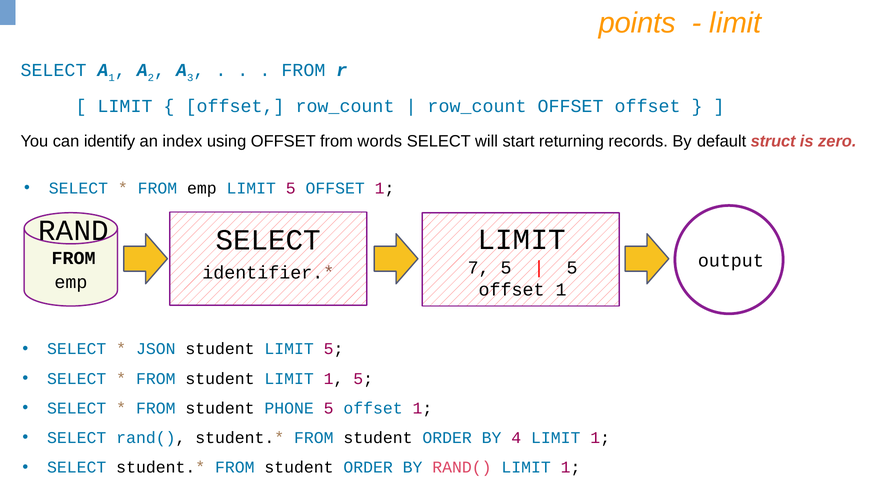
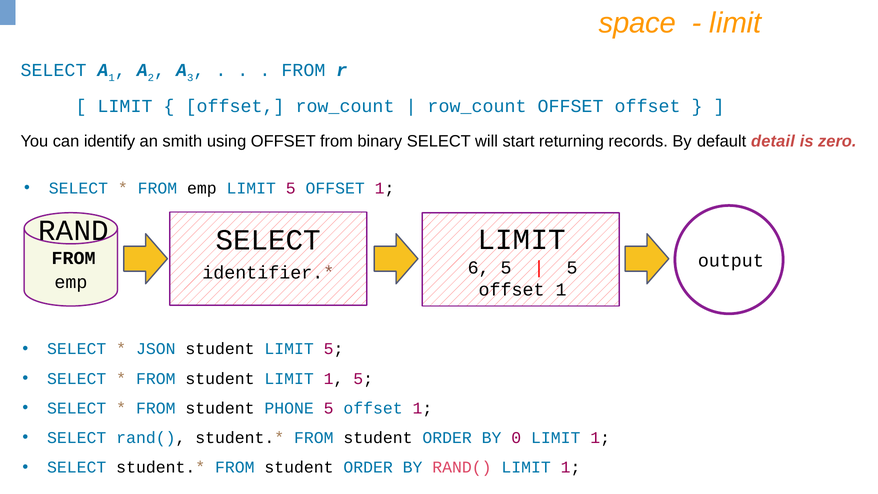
points: points -> space (637, 23)
index: index -> smith (182, 141)
words: words -> binary (380, 141)
struct: struct -> detail (773, 141)
7: 7 -> 6 (479, 268)
4: 4 -> 0 (516, 438)
